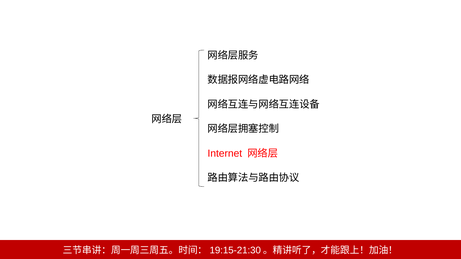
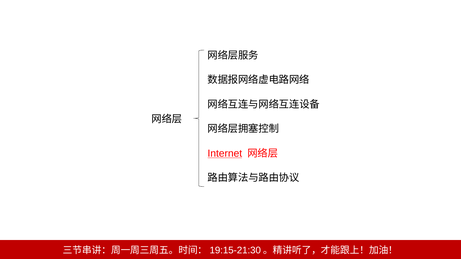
Internet underline: none -> present (225, 154)
